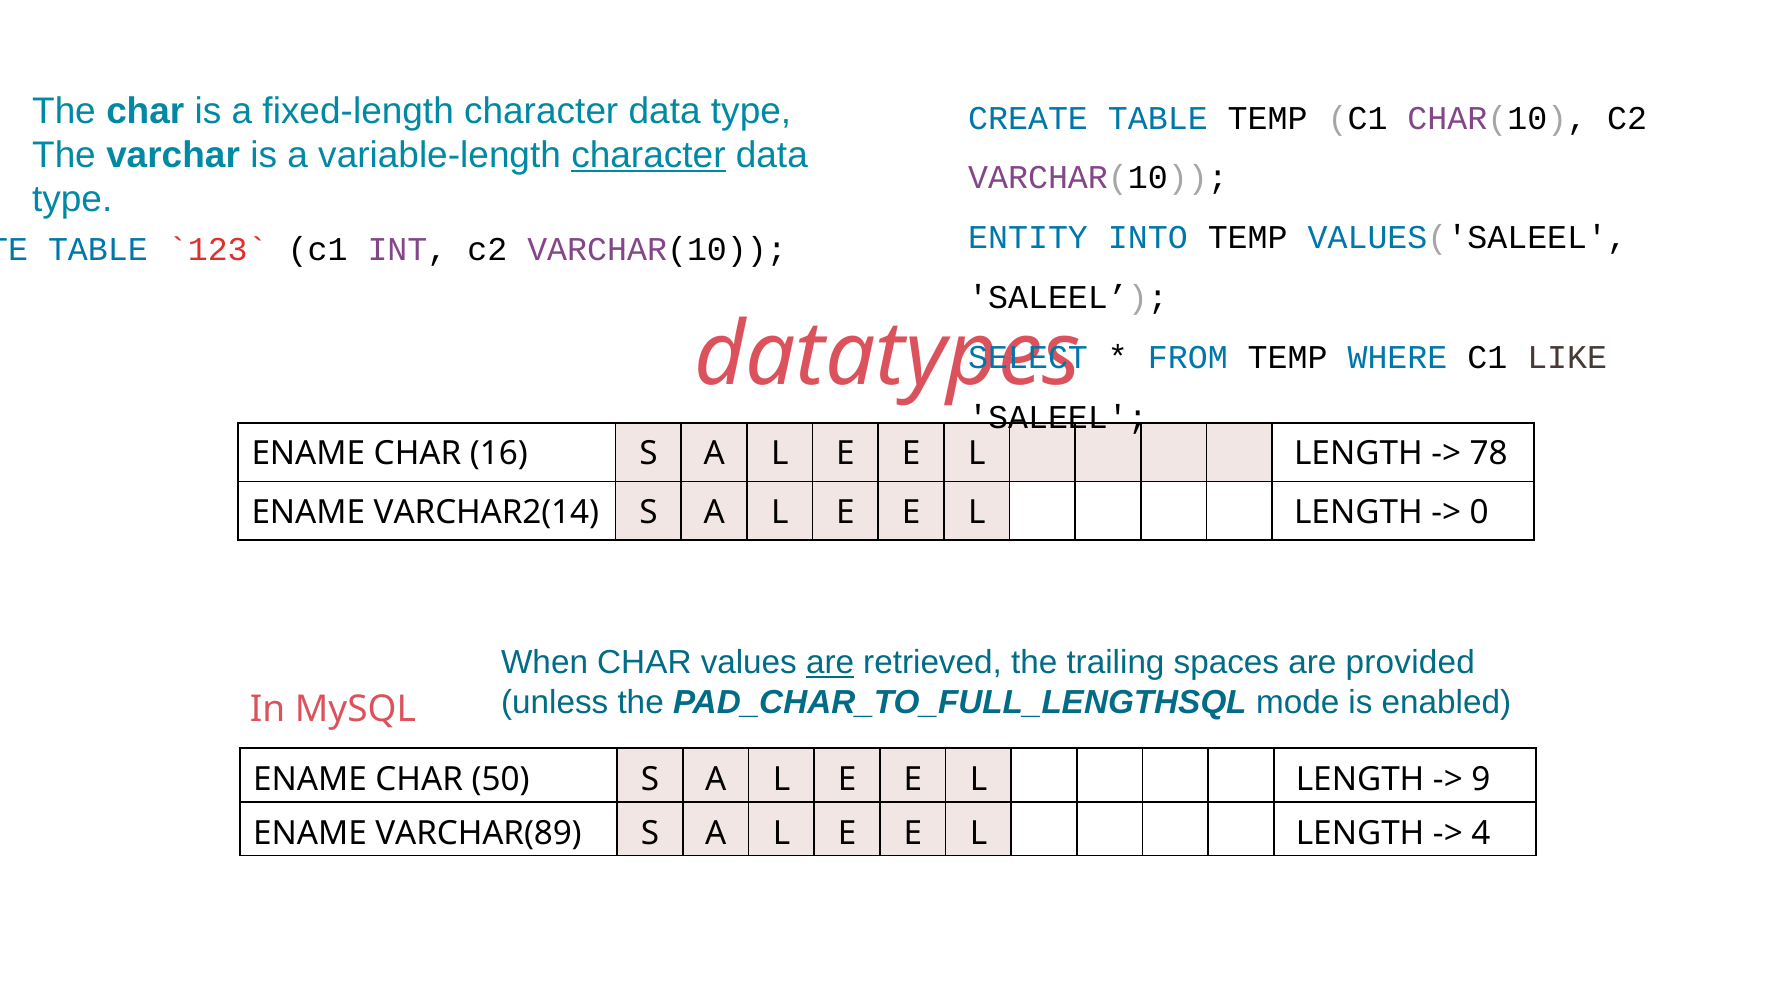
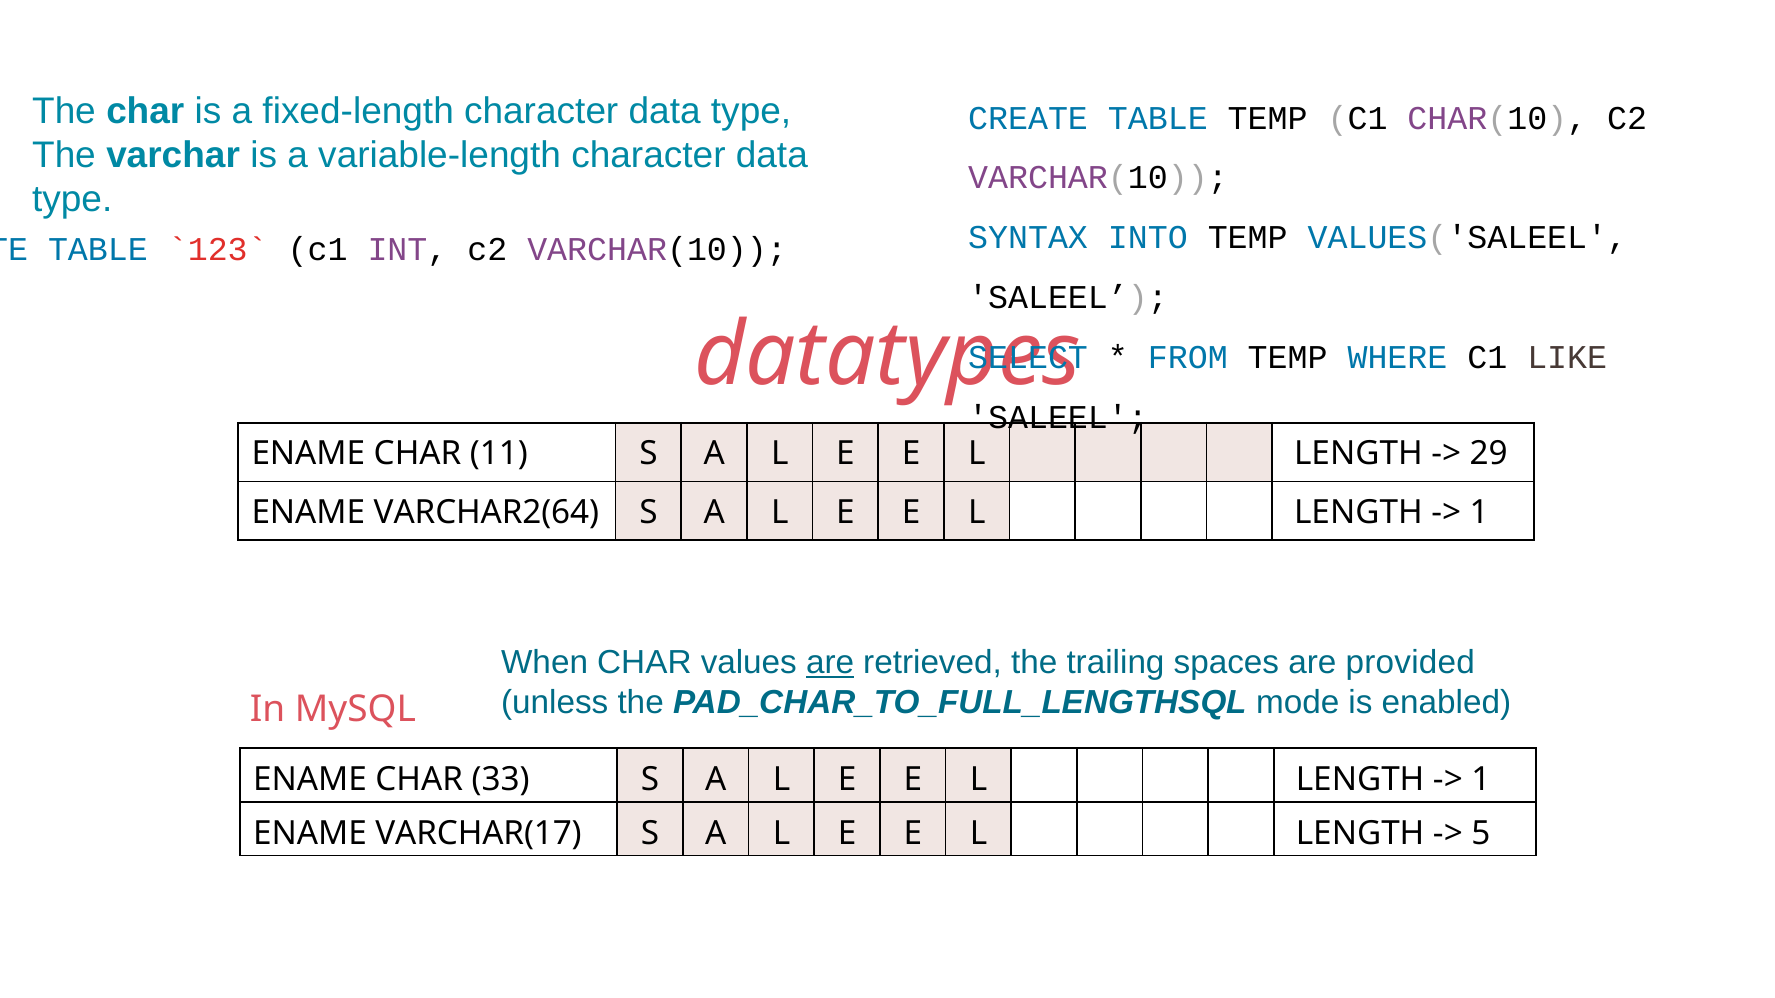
character underline: present -> none (648, 155)
ENTITY: ENTITY -> SYNTAX (1028, 238)
16: 16 -> 11 (499, 454)
78: 78 -> 29 (1489, 454)
VARCHAR2(14: VARCHAR2(14 -> VARCHAR2(64 (486, 513)
0: 0 -> 1 (1479, 513)
50: 50 -> 33 (501, 780)
9: 9 -> 1 (1481, 780)
VARCHAR(89: VARCHAR(89 -> VARCHAR(17 (479, 834)
4: 4 -> 5 (1481, 834)
